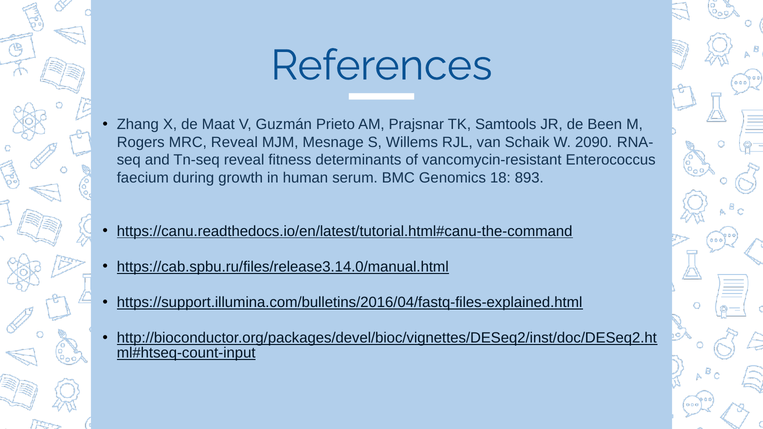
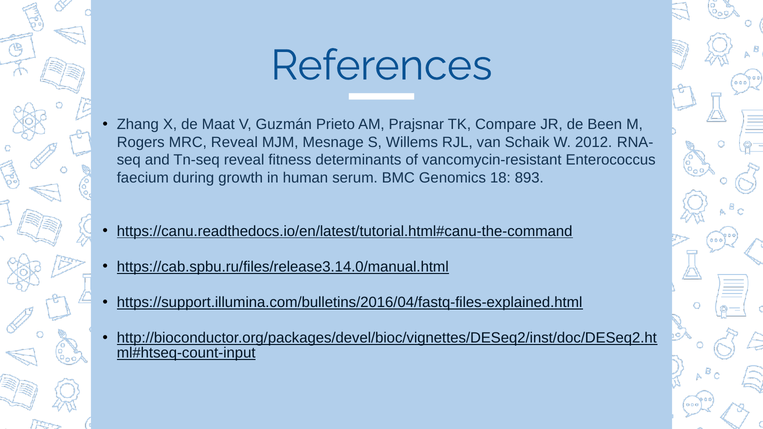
Samtools: Samtools -> Compare (506, 124)
2090: 2090 -> 2012 (594, 142)
